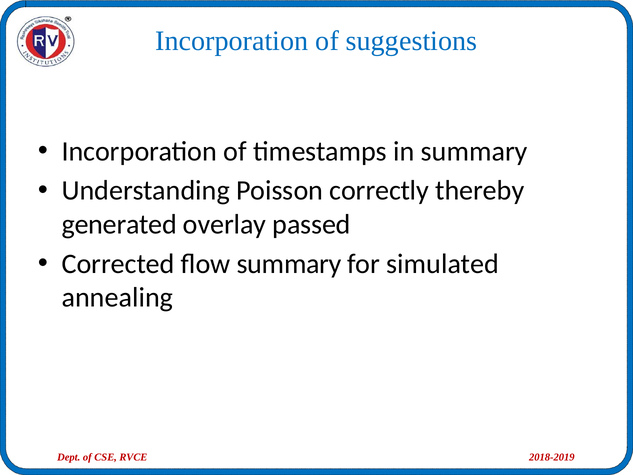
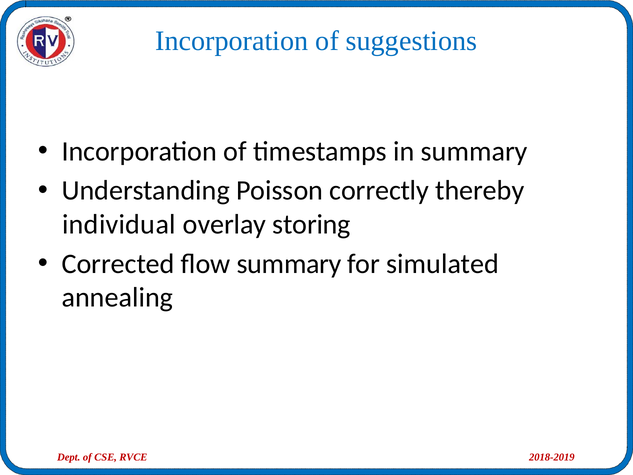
generated: generated -> individual (119, 224)
passed: passed -> storing (312, 224)
